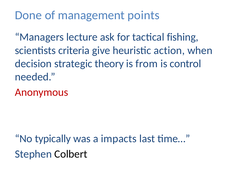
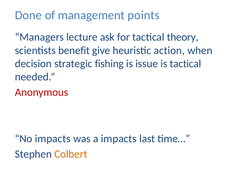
fishing: fishing -> theory (183, 37)
criteria: criteria -> benefit (74, 50)
theory: theory -> fishing (109, 64)
from: from -> issue (147, 64)
is control: control -> tactical (185, 64)
No typically: typically -> impacts (53, 139)
Colbert colour: black -> orange (71, 154)
